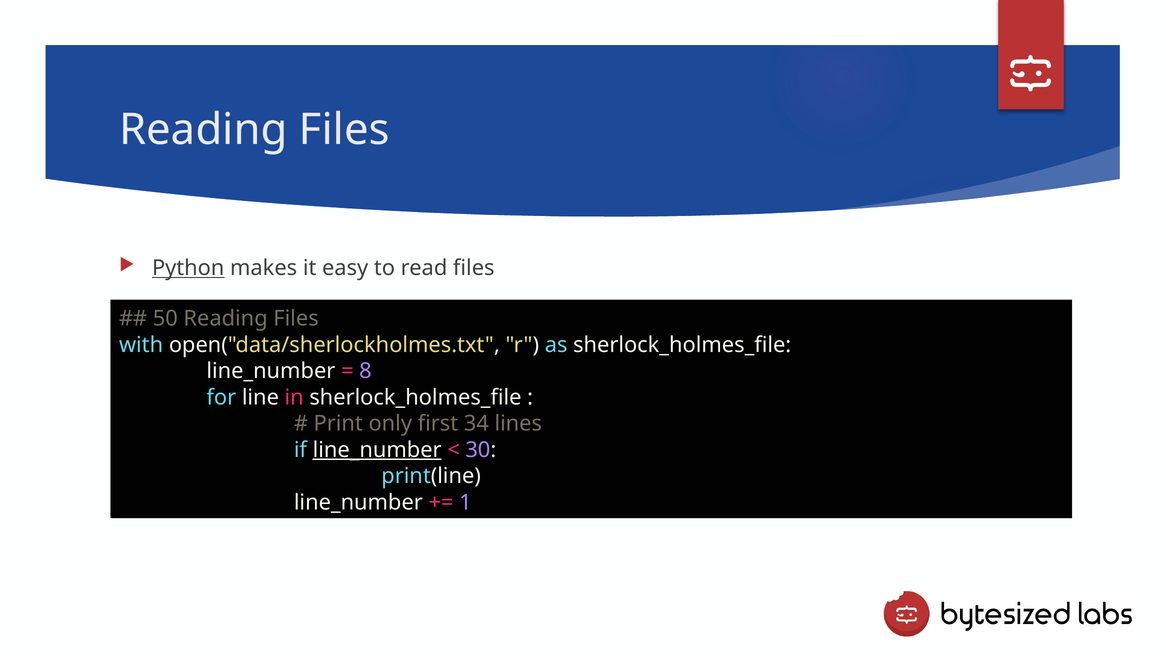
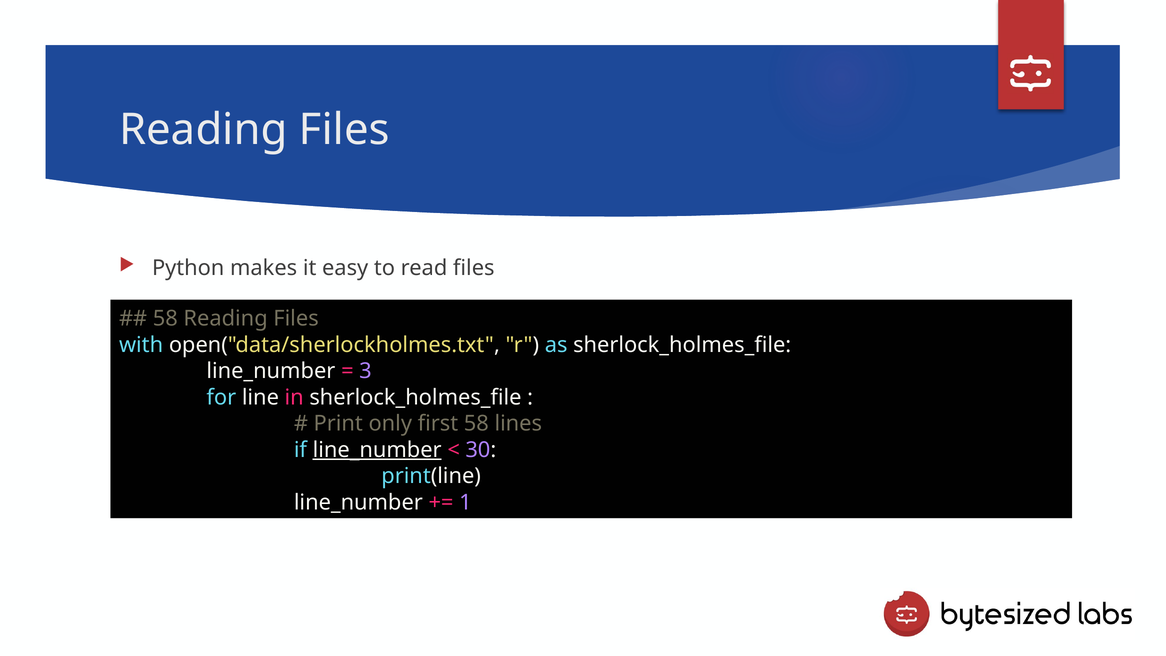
Python underline: present -> none (188, 268)
50: 50 -> 58 (165, 319)
8: 8 -> 3 (365, 371)
first 34: 34 -> 58 (476, 424)
